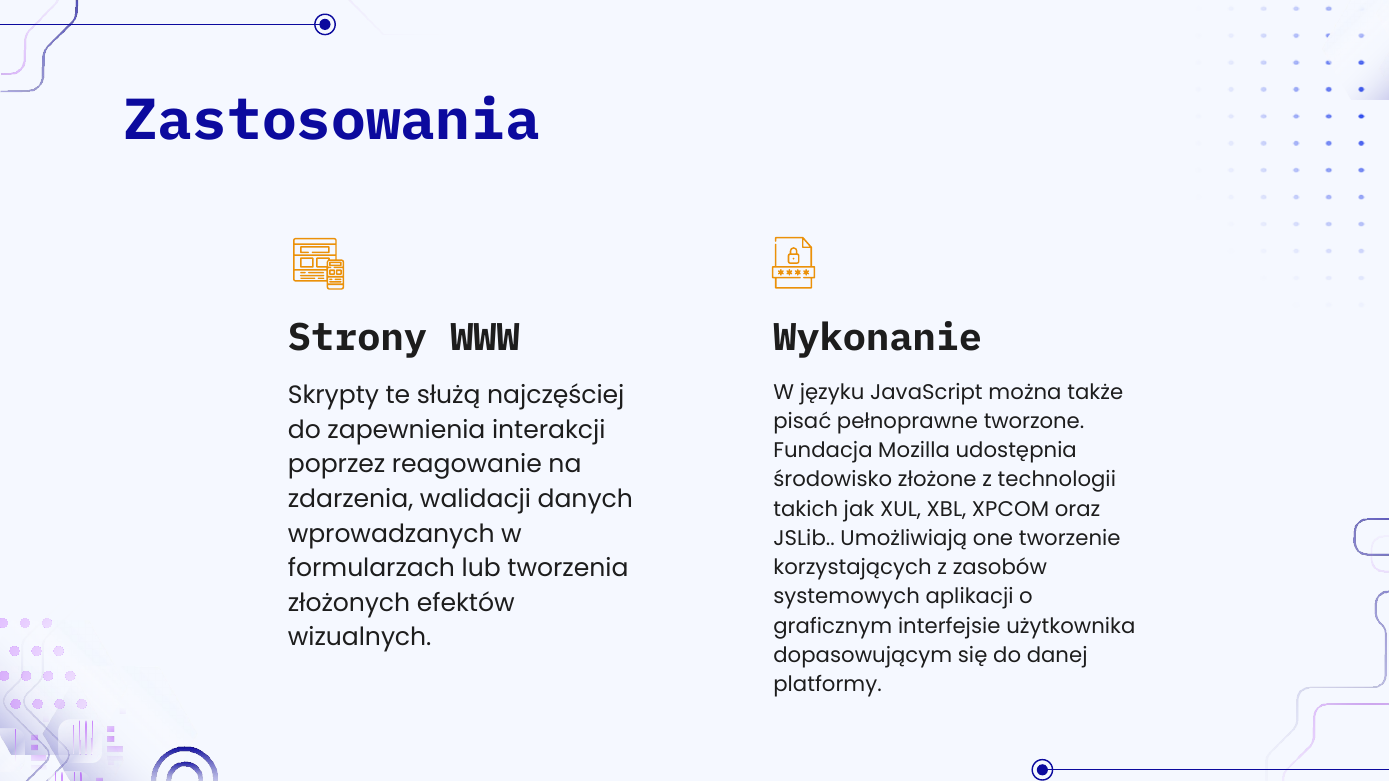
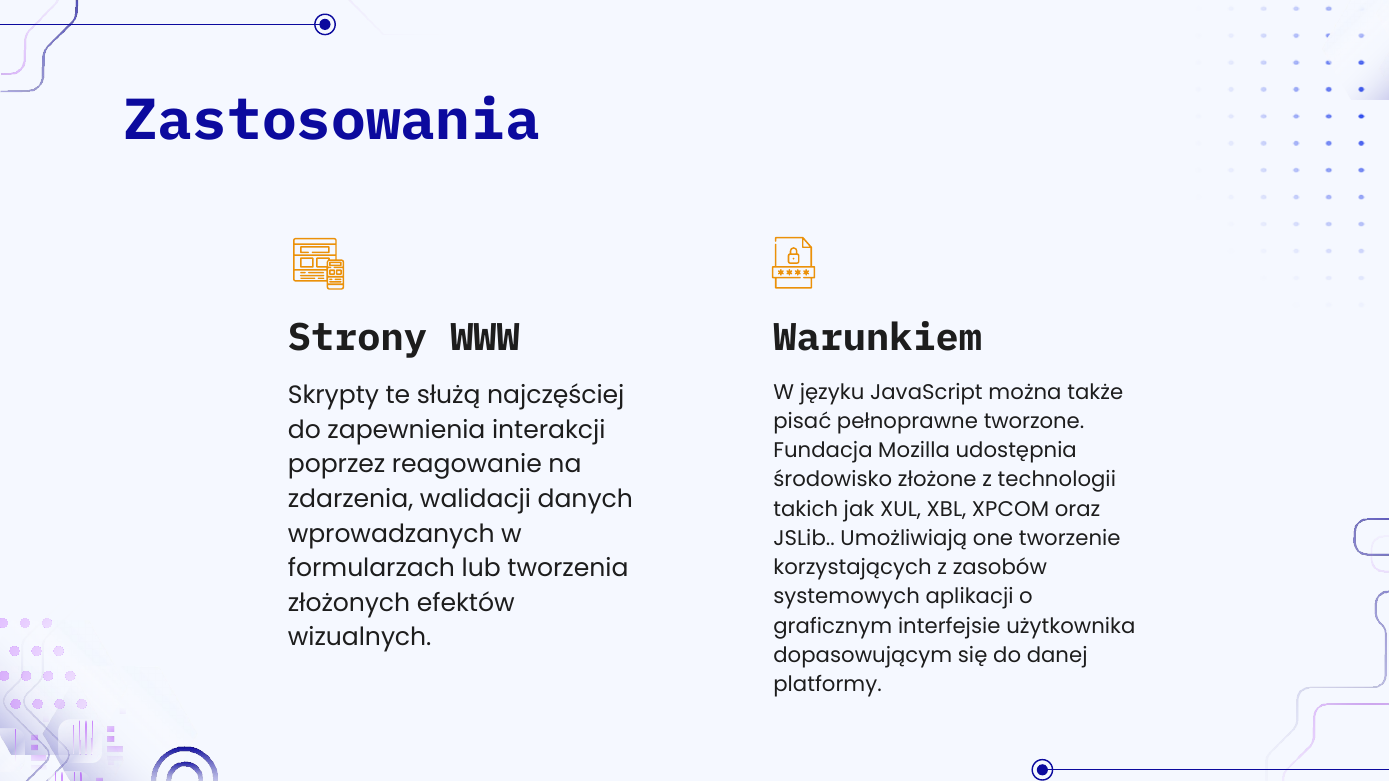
Wykonanie: Wykonanie -> Warunkiem (878, 338)
